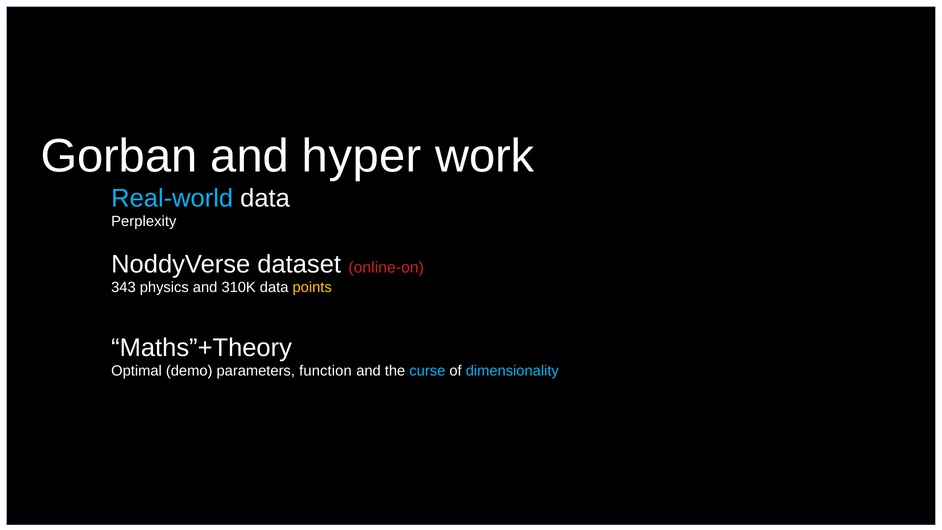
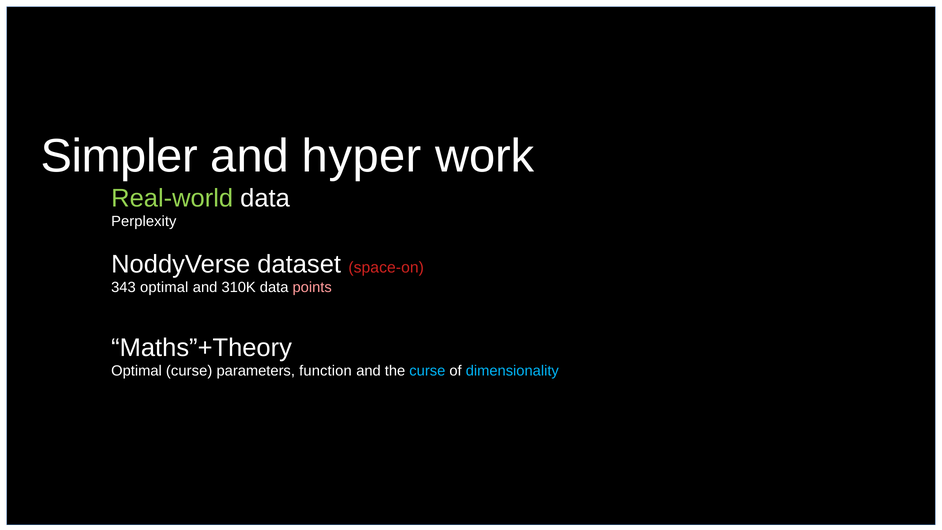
Gorban: Gorban -> Simpler (119, 156)
Real-world colour: light blue -> light green (172, 198)
online-on: online-on -> space-on (386, 267)
343 physics: physics -> optimal (164, 287)
points colour: yellow -> pink (312, 287)
Optimal demo: demo -> curse (189, 371)
